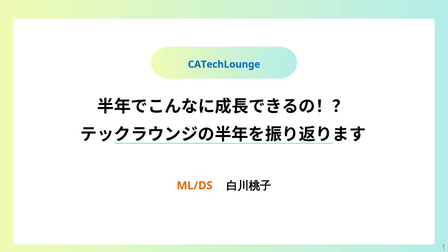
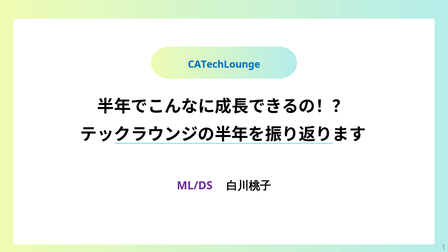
ML/DS colour: orange -> purple (195, 186)
